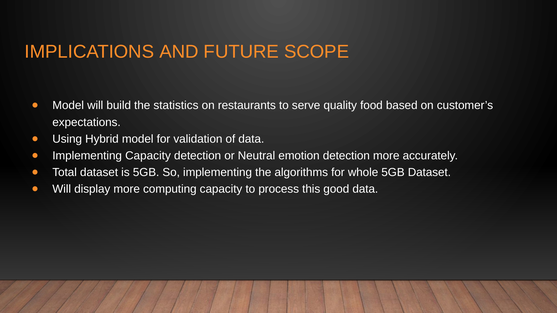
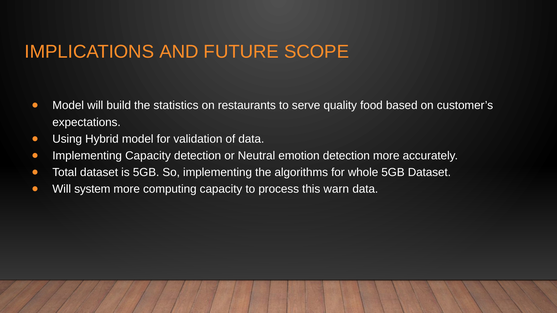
display: display -> system (92, 189)
good: good -> warn (336, 189)
